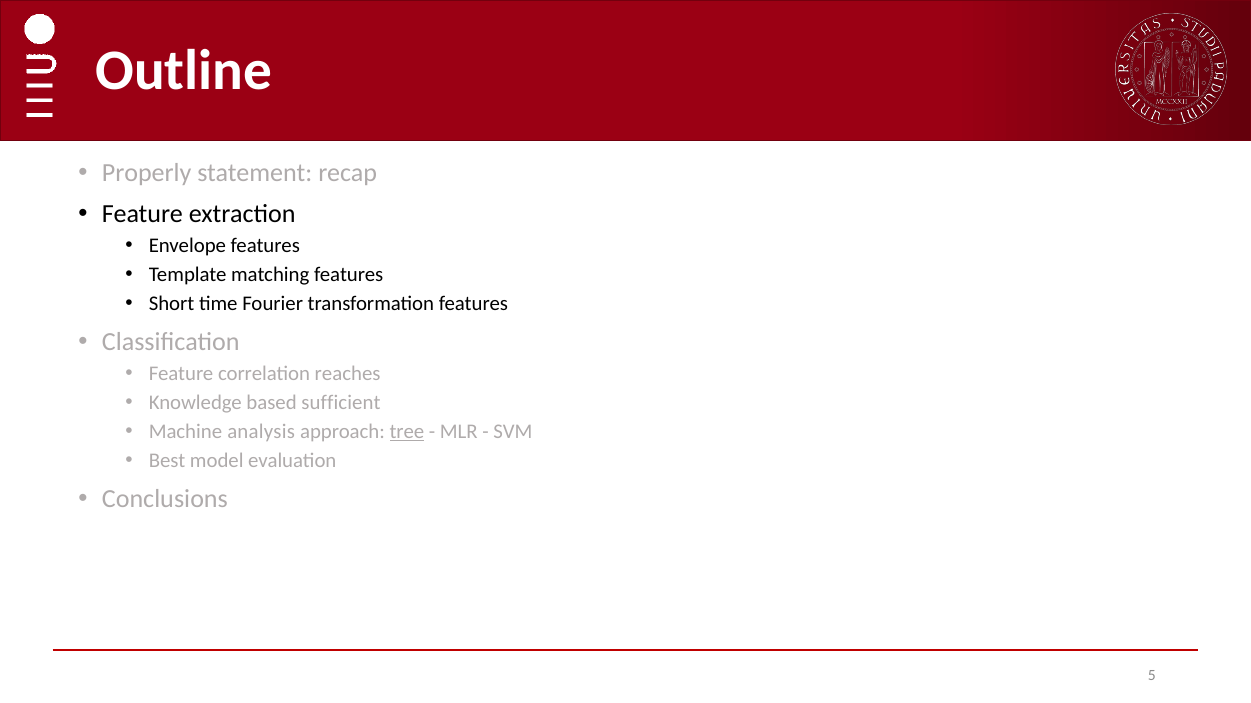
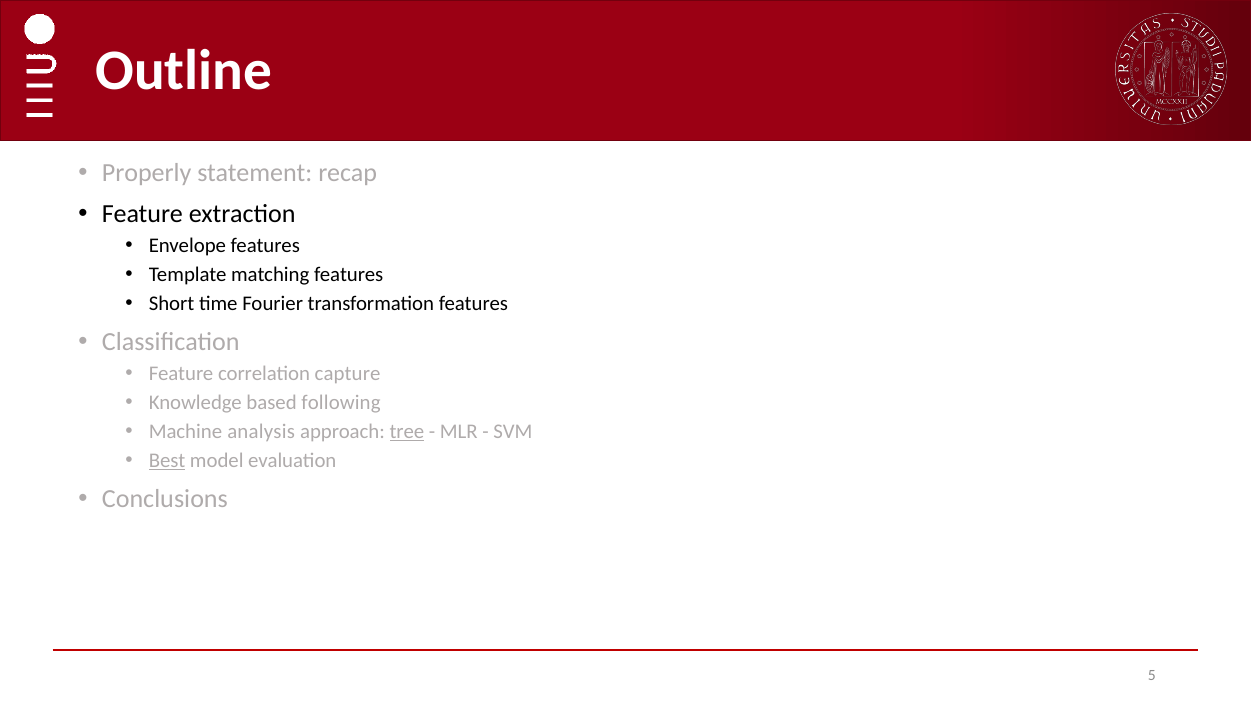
reaches: reaches -> capture (348, 374)
sufficient: sufficient -> following (341, 403)
Best underline: none -> present (167, 461)
